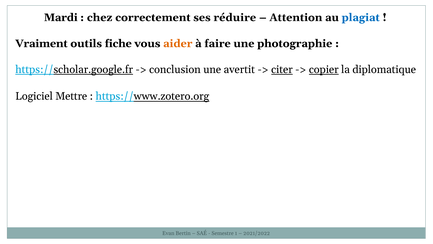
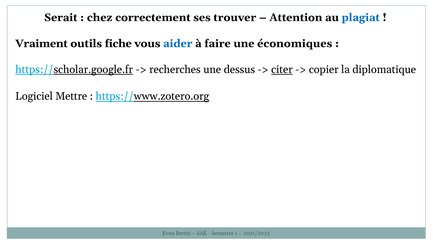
Mardi: Mardi -> Serait (61, 17)
réduire: réduire -> trouver (235, 17)
aider colour: orange -> blue (178, 43)
photographie: photographie -> économiques (295, 43)
conclusion: conclusion -> recherches (175, 69)
avertit: avertit -> dessus (239, 69)
copier underline: present -> none (324, 69)
